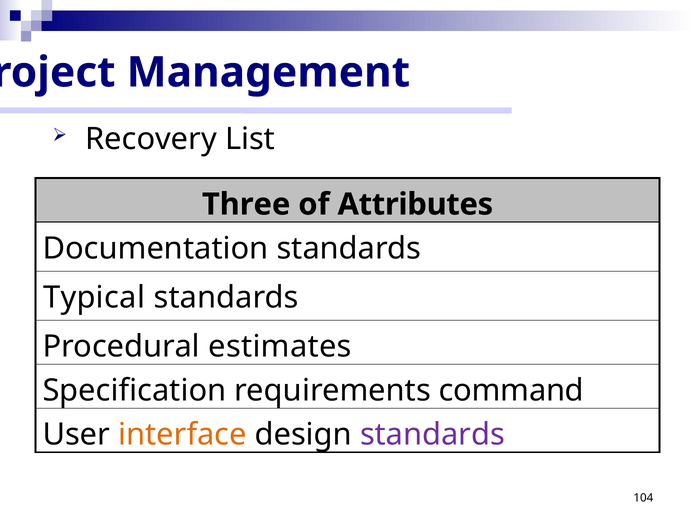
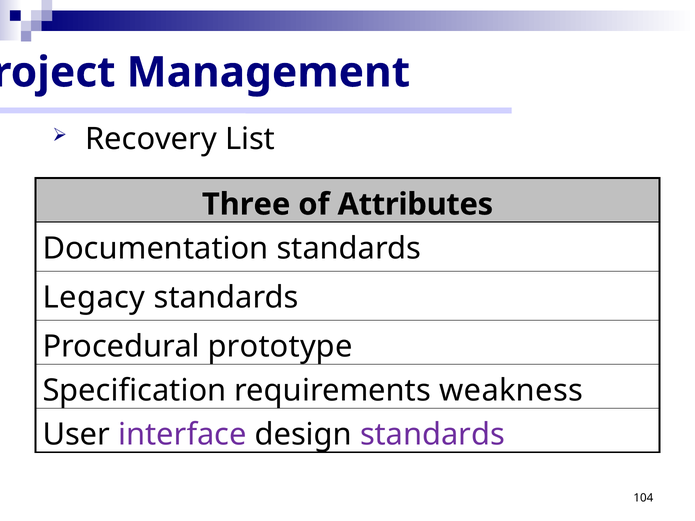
Typical: Typical -> Legacy (94, 298)
estimates: estimates -> prototype (280, 347)
command: command -> weakness (511, 391)
interface colour: orange -> purple (182, 435)
